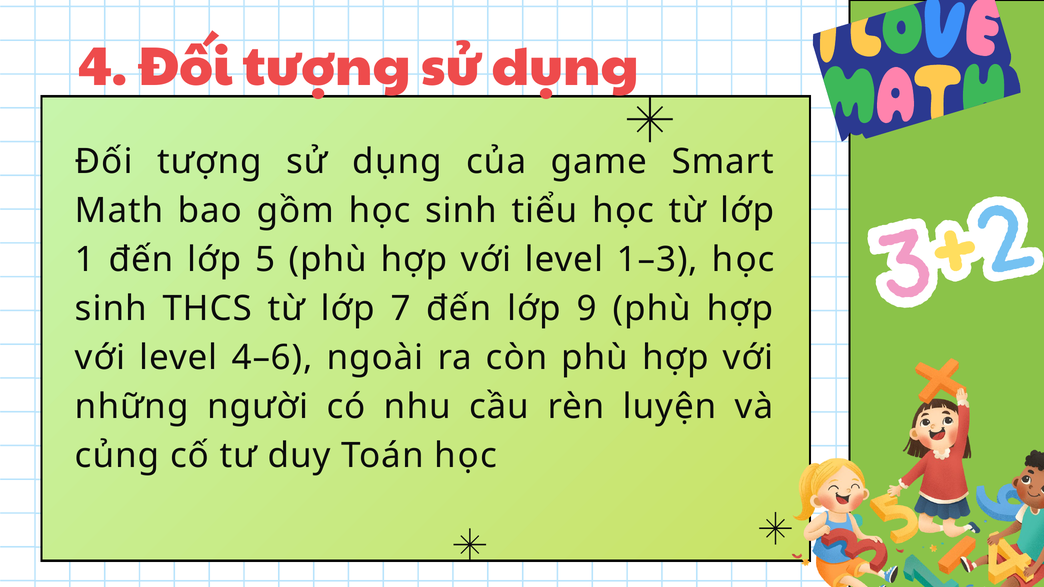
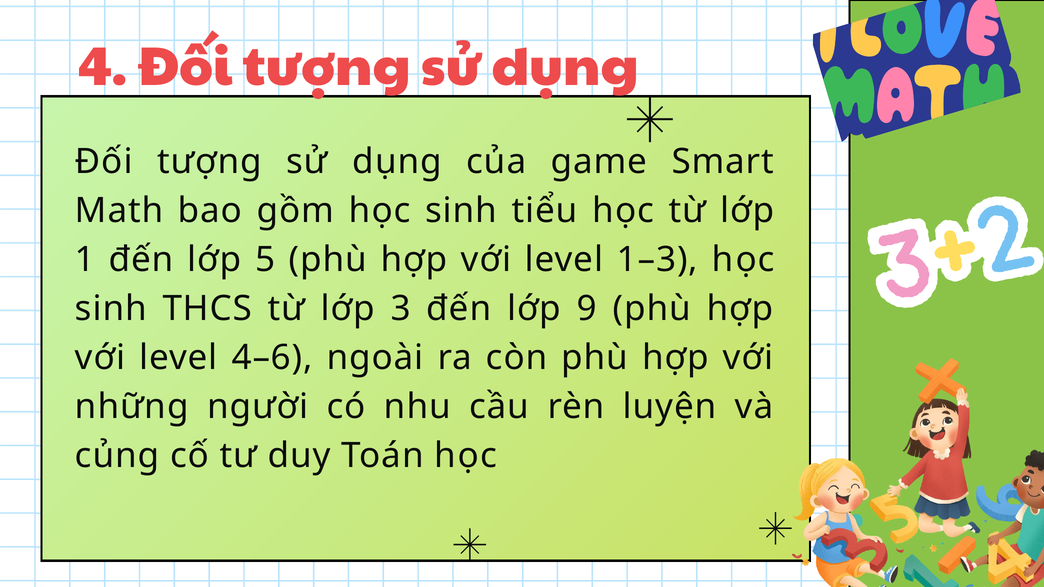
7: 7 -> 3 (401, 309)
